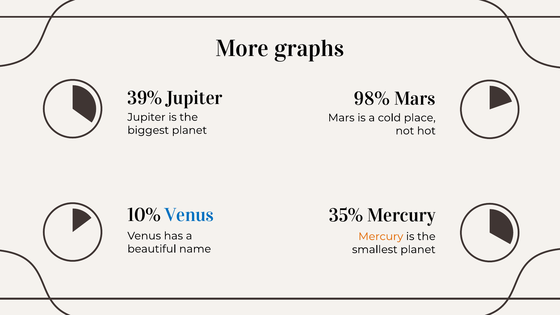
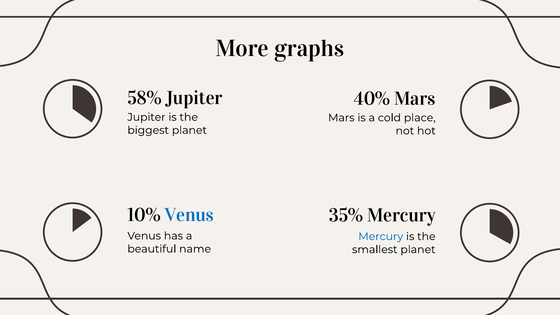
39%: 39% -> 58% (144, 98)
98%: 98% -> 40% (372, 99)
Mercury colour: orange -> blue (381, 236)
